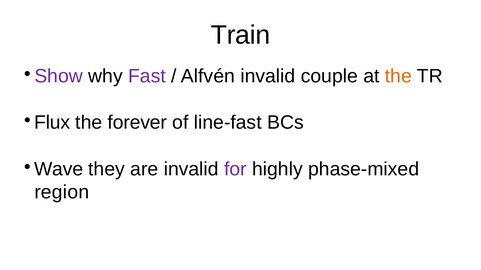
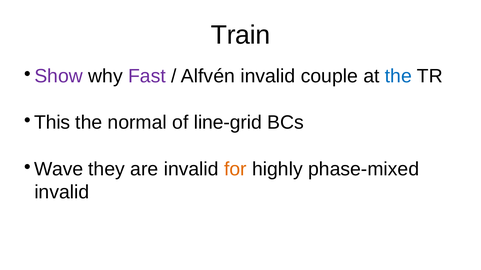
the colour: orange -> blue (398, 76)
Flux: Flux -> This (52, 123)
forever: forever -> normal (137, 123)
line-fast: line-fast -> line-grid (228, 123)
for colour: purple -> orange (235, 169)
region: region -> invalid (62, 193)
